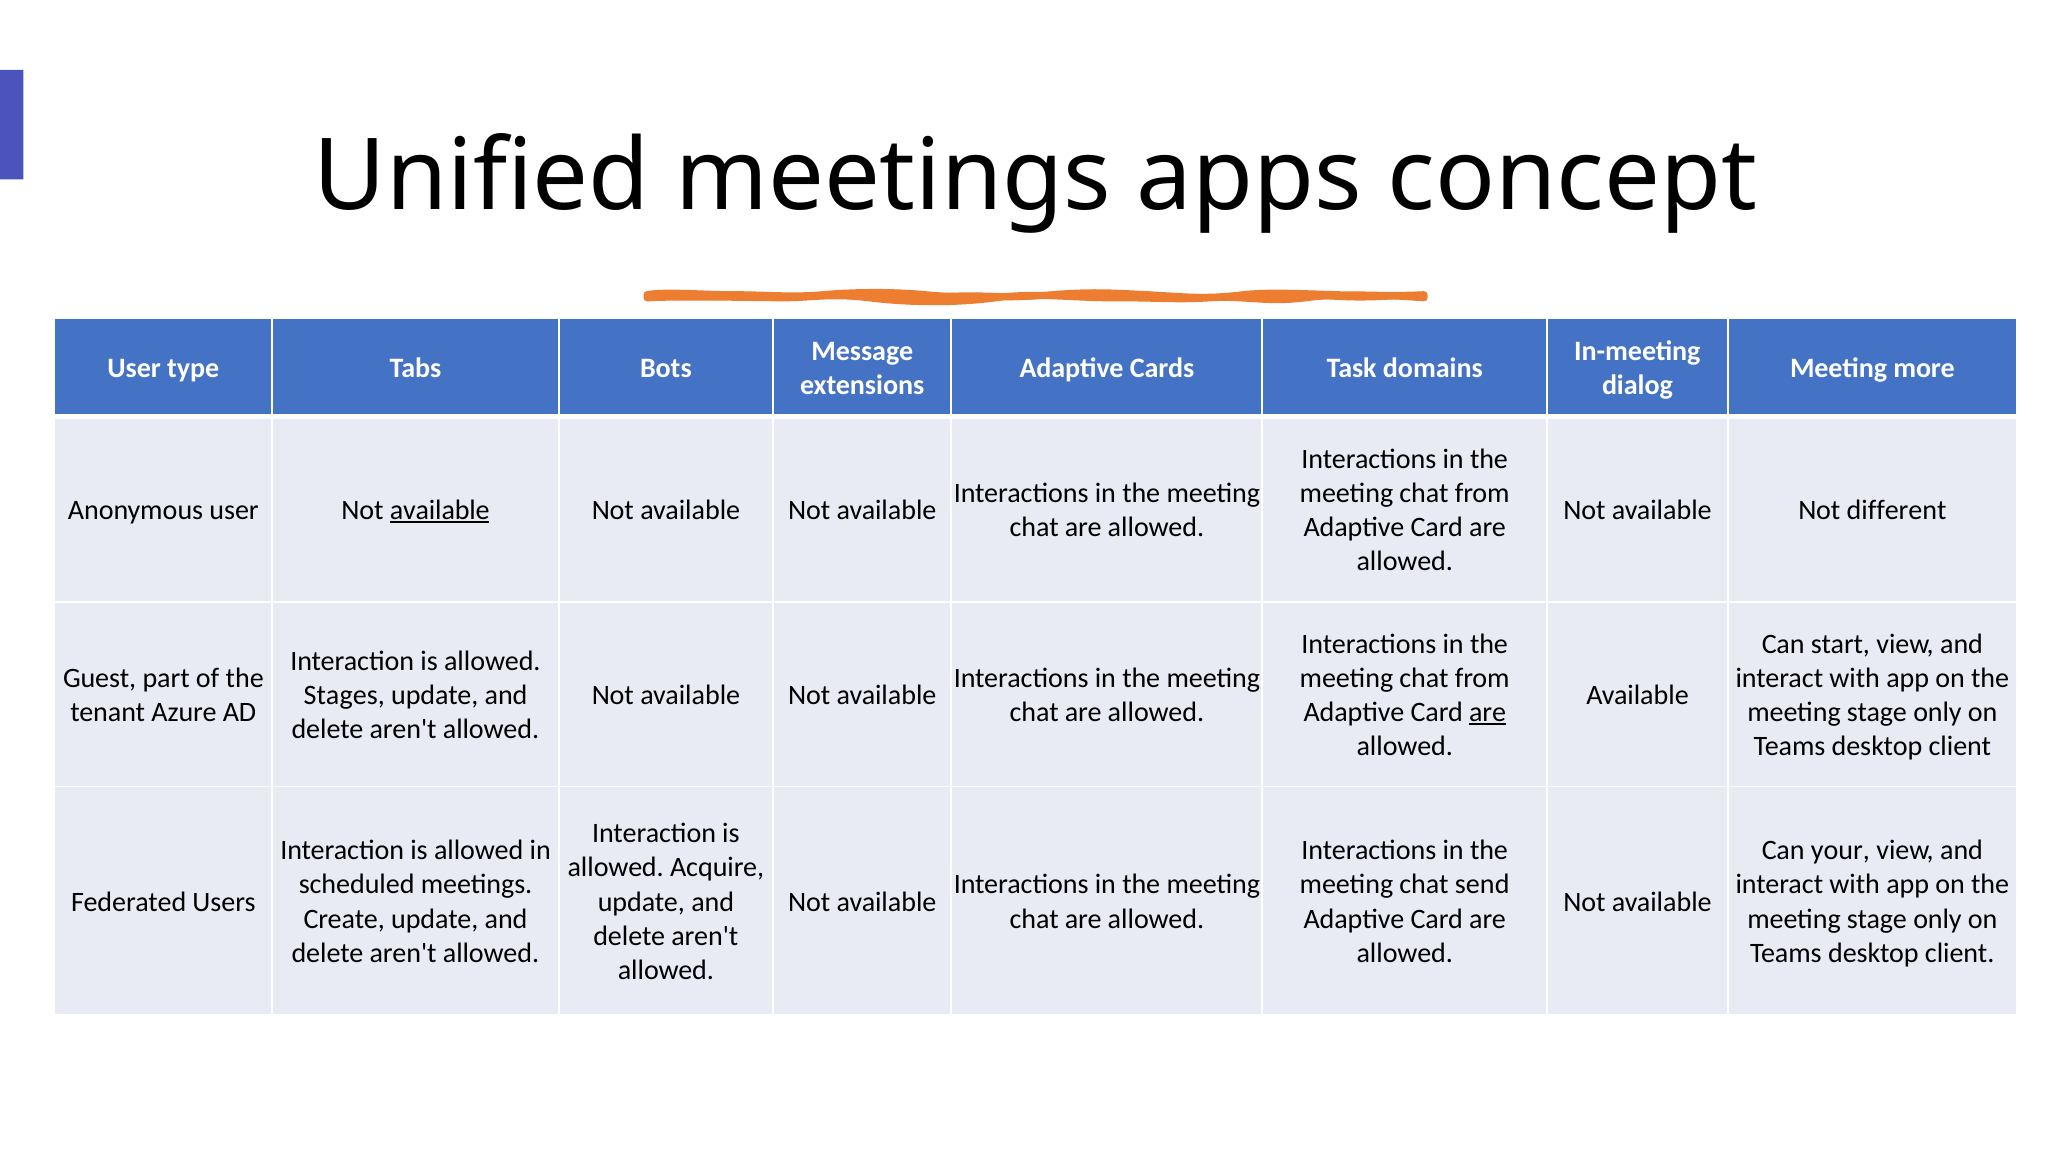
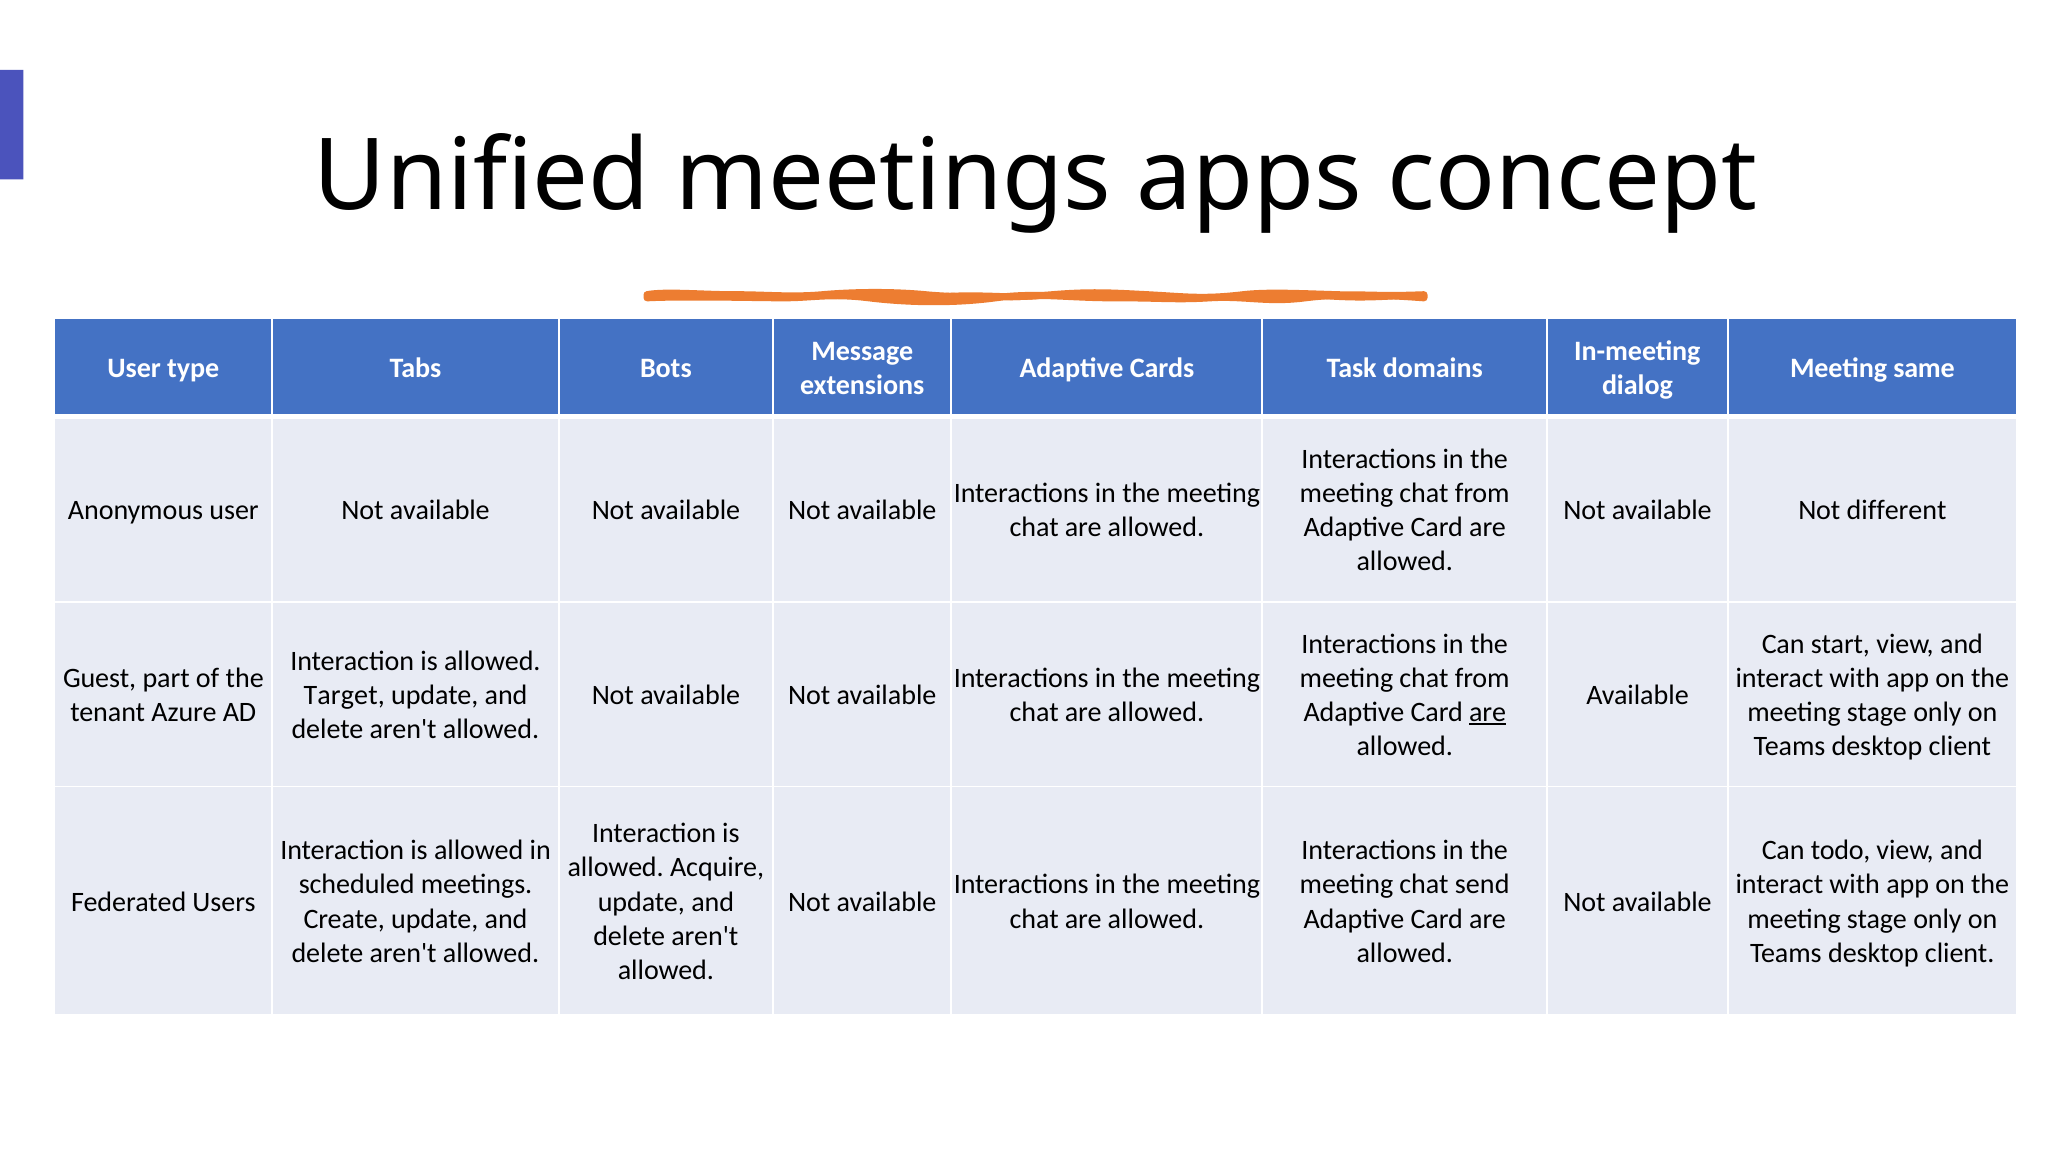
more: more -> same (1924, 368)
available underline: present -> none (440, 510)
Stages: Stages -> Target (344, 695)
your: your -> todo (1841, 850)
